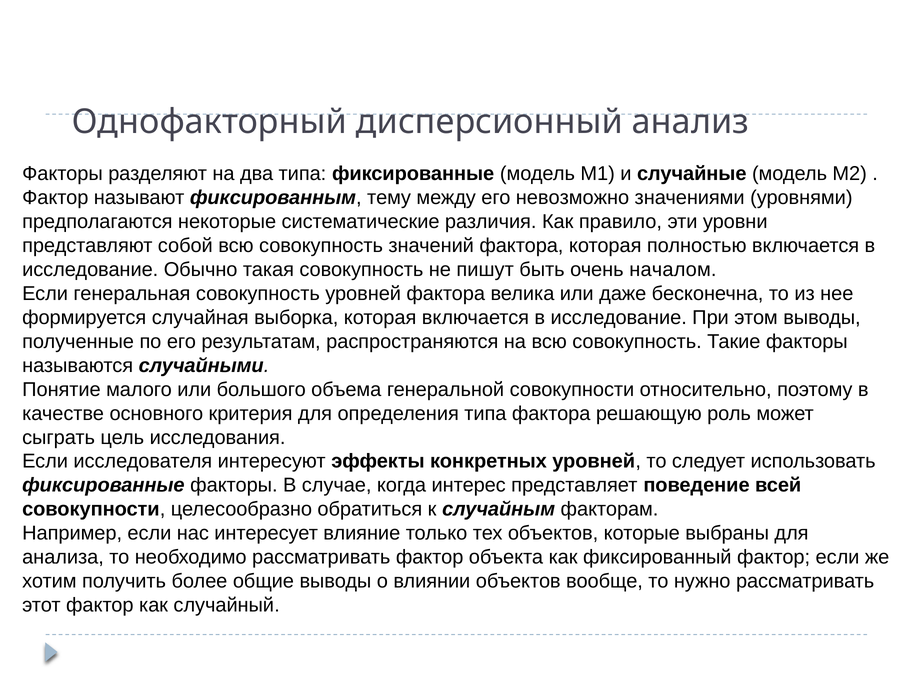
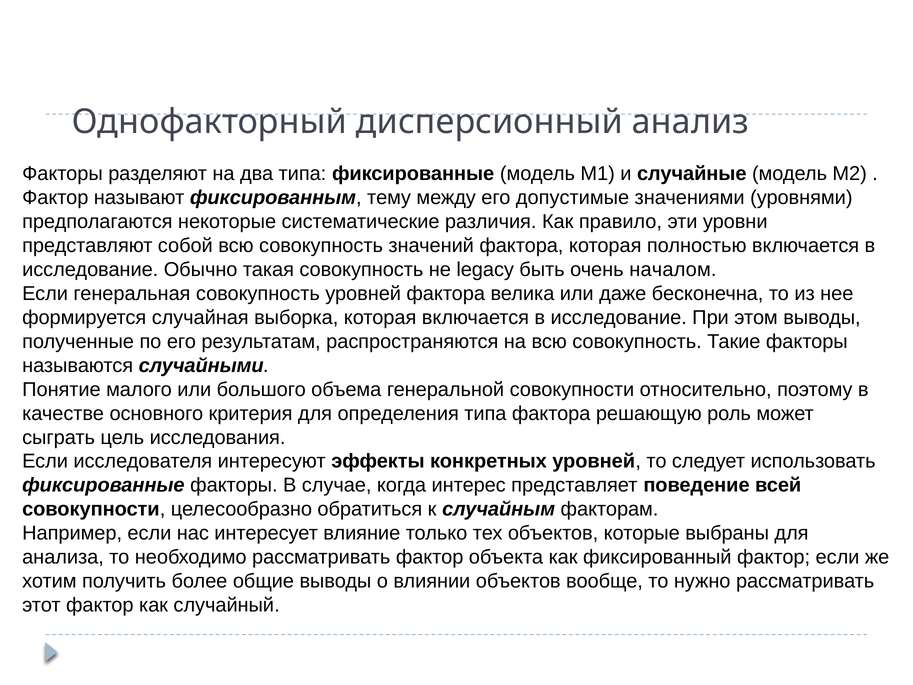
невозможно: невозможно -> допустимые (573, 197)
пишут: пишут -> legacy (485, 269)
